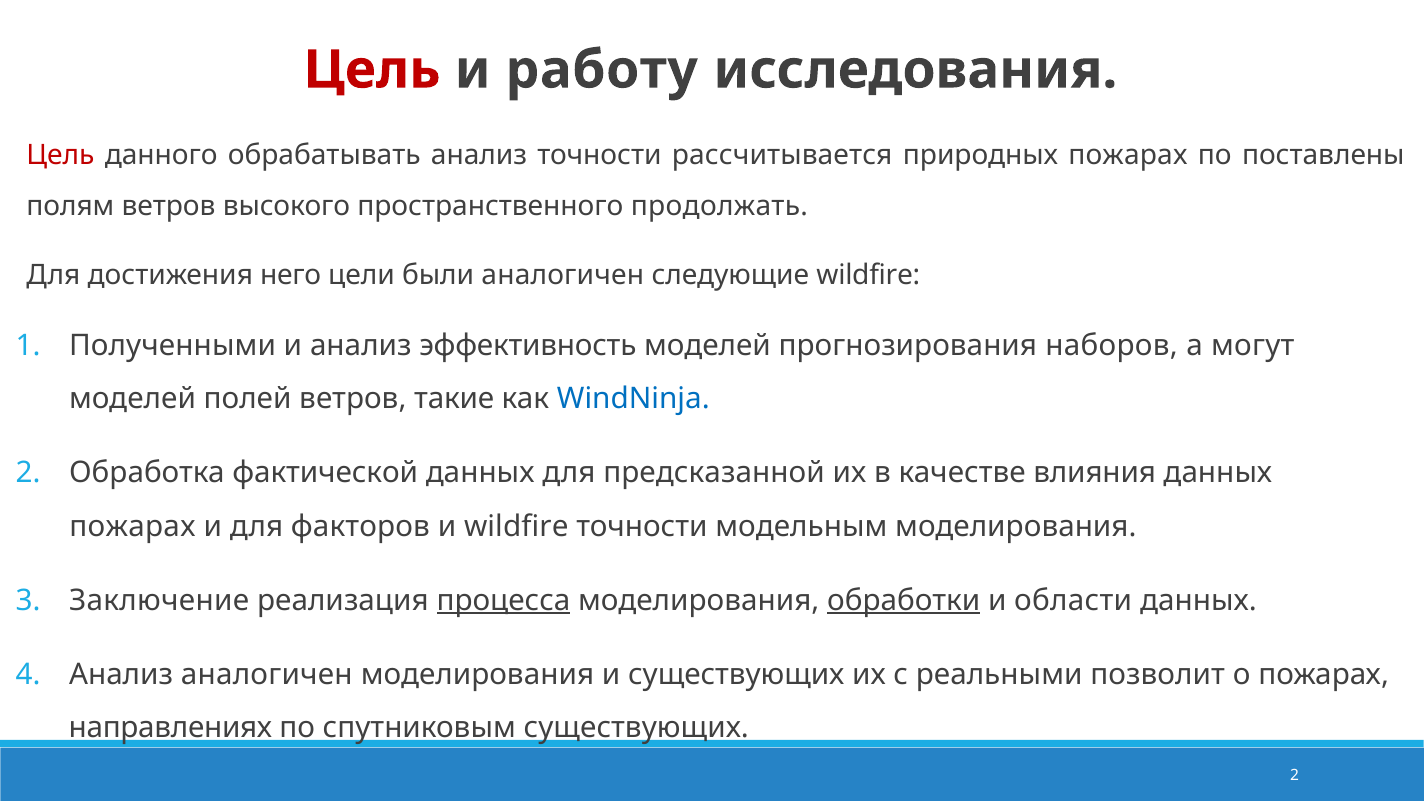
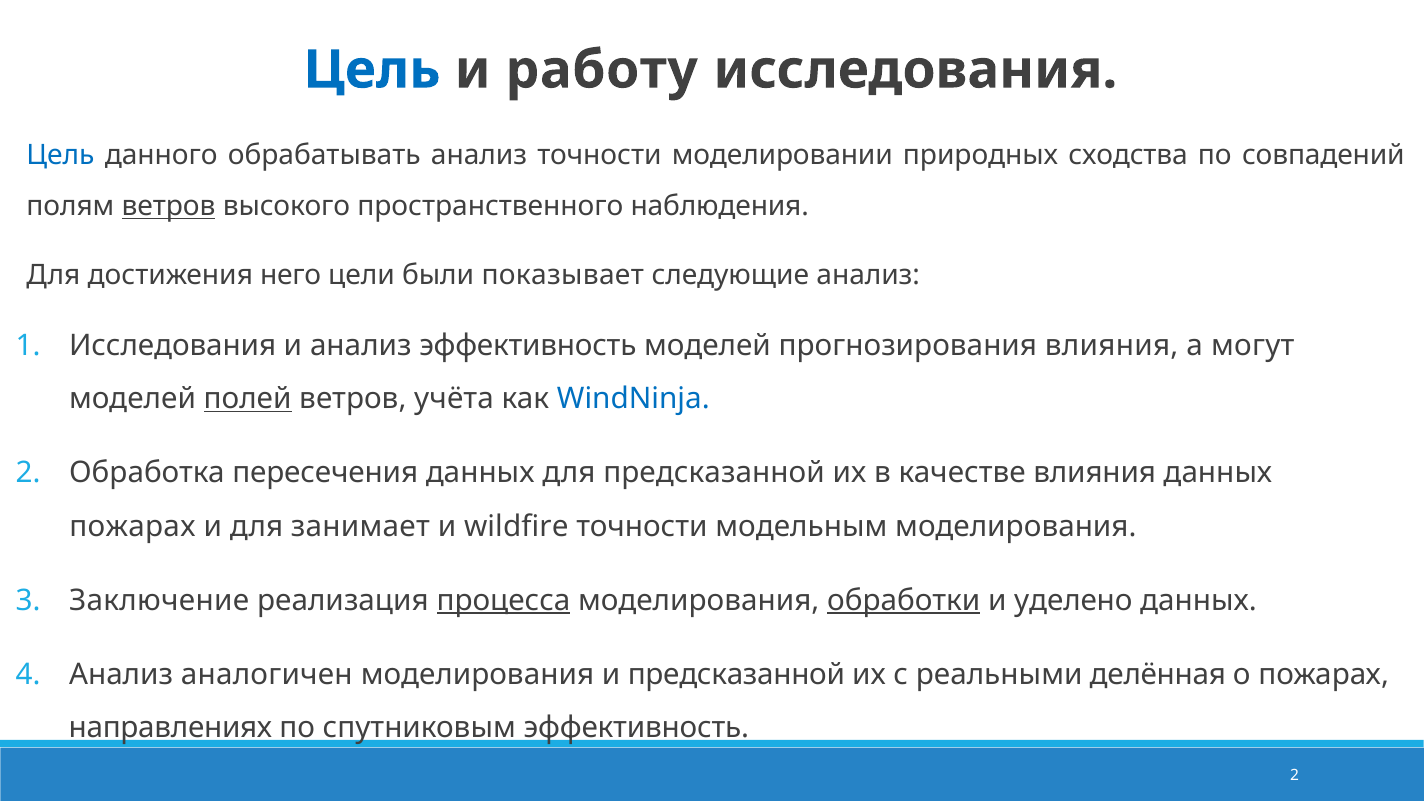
Цель colour: red -> blue (372, 70)
Цель colour: red -> blue (60, 156)
рассчитывается: рассчитывается -> моделировании (782, 156)
природных пожарах: пожарах -> сходства (1128, 156)
поставлены: поставлены -> совпадений (1323, 156)
ветров underline: none -> present (169, 206)
продолжать: продолжать -> наблюдения (720, 206)
были аналогичен: аналогичен -> показывает (563, 275)
следующие wildfire: wildfire -> анализ (868, 275)
Полученными: Полученными -> Исследования (173, 345)
прогнозирования наборов: наборов -> влияния (1112, 345)
полей underline: none -> present (248, 399)
такие: такие -> учёта (454, 399)
фактической: фактической -> пересечения (325, 473)
факторов: факторов -> занимает (360, 526)
области: области -> уделено (1073, 600)
и существующих: существующих -> предсказанной (736, 675)
позволит: позволит -> делённая (1158, 675)
спутниковым существующих: существующих -> эффективность (636, 728)
